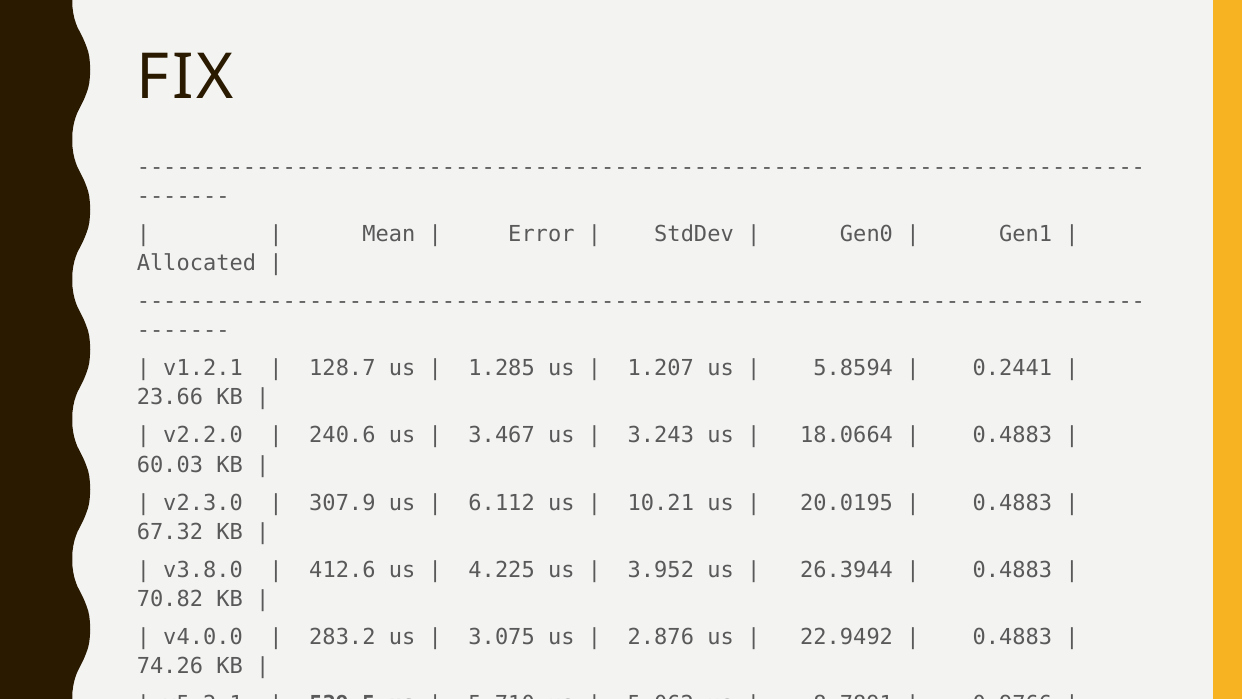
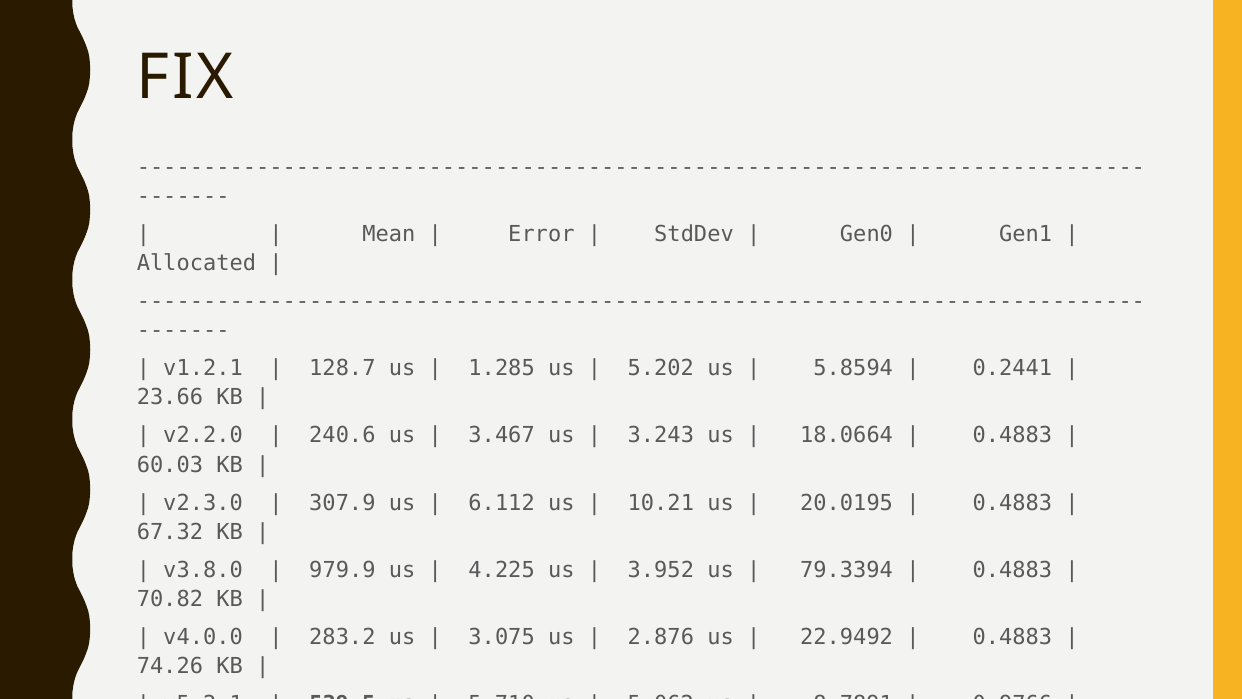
1.207: 1.207 -> 5.202 (661, 368)
412.6: 412.6 -> 979.9 (342, 570)
26.3944: 26.3944 -> 79.3394 (847, 570)
